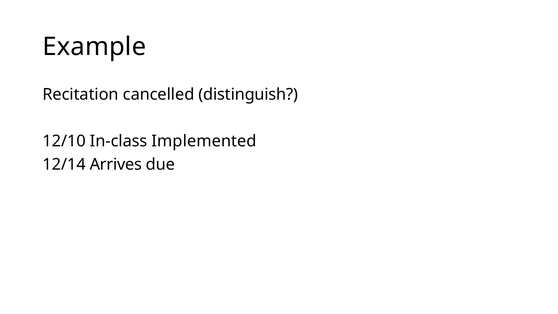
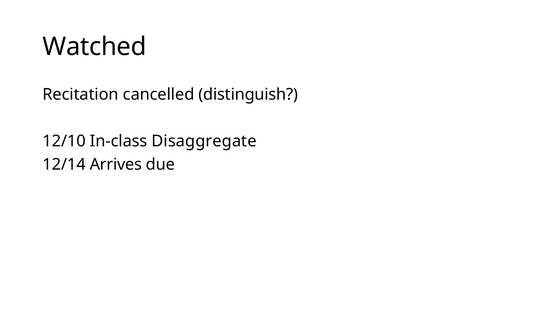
Example: Example -> Watched (95, 47)
Implemented: Implemented -> Disaggregate (204, 141)
